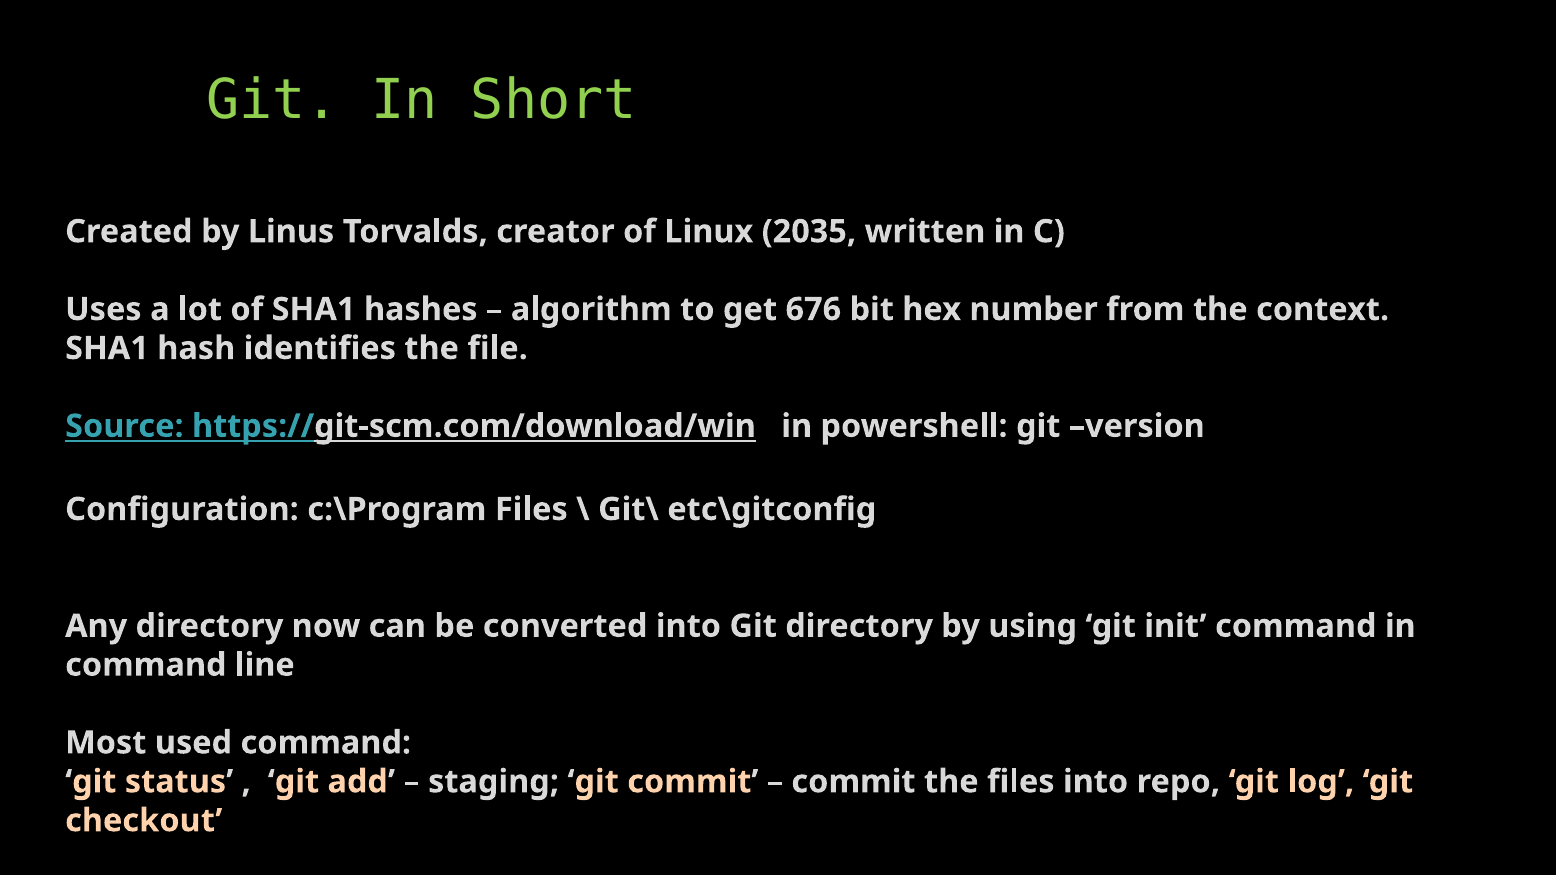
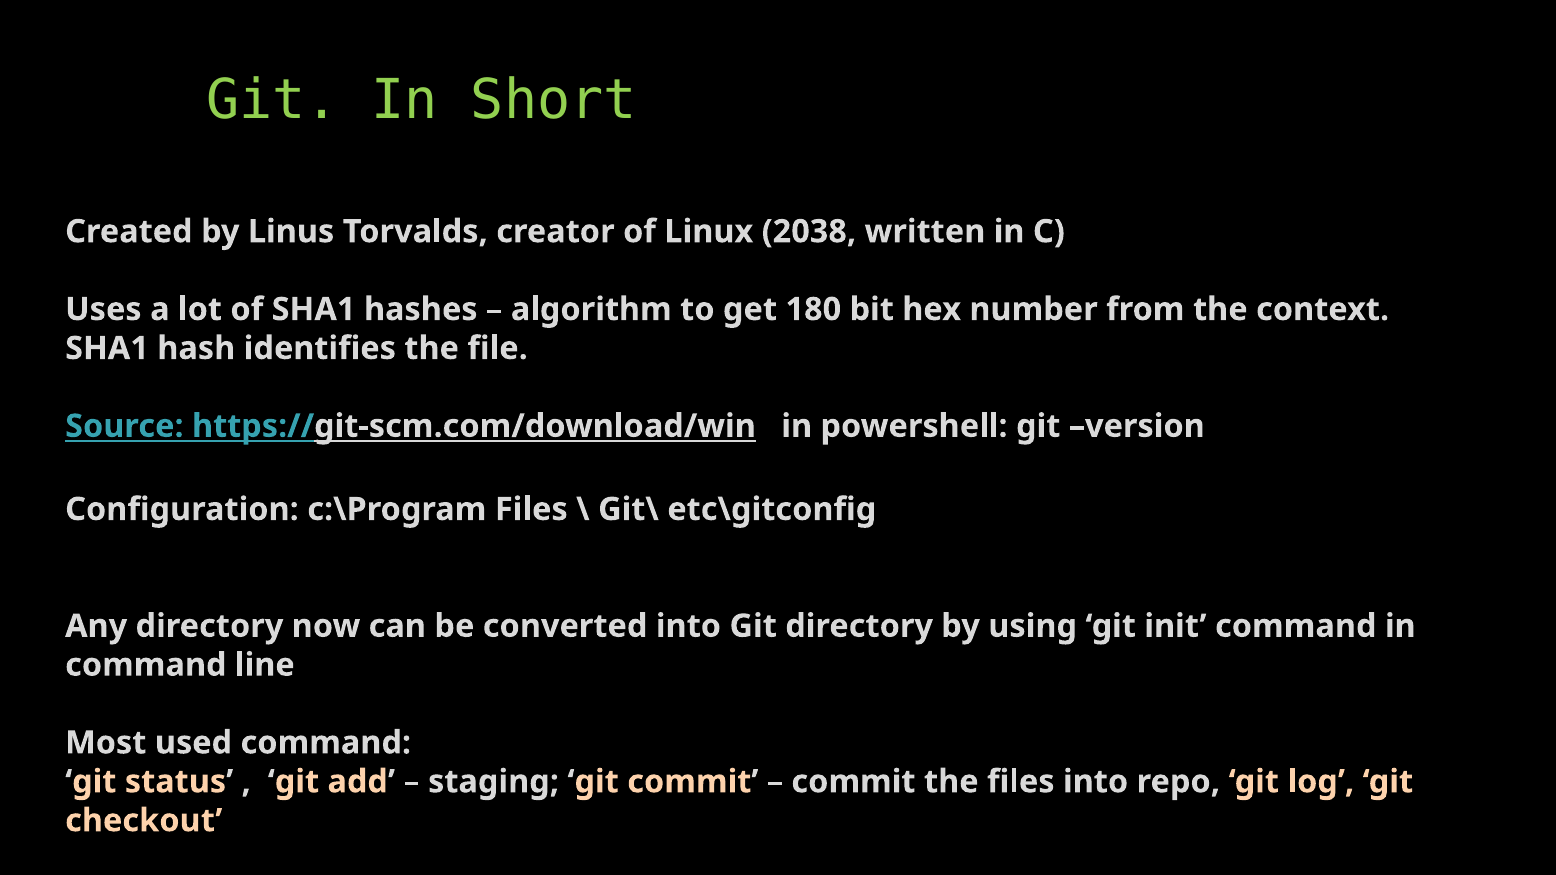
2035: 2035 -> 2038 (809, 232)
676: 676 -> 180 (813, 309)
